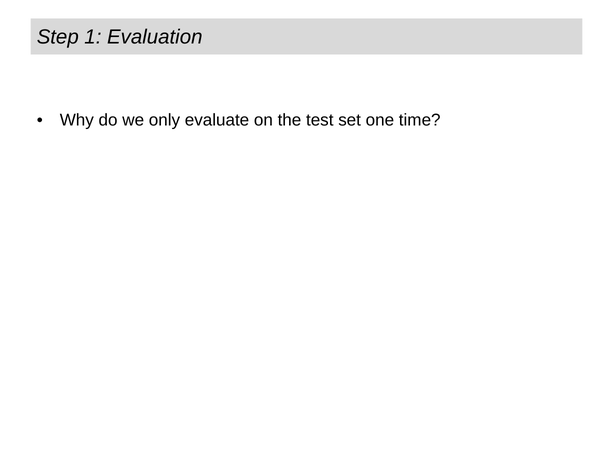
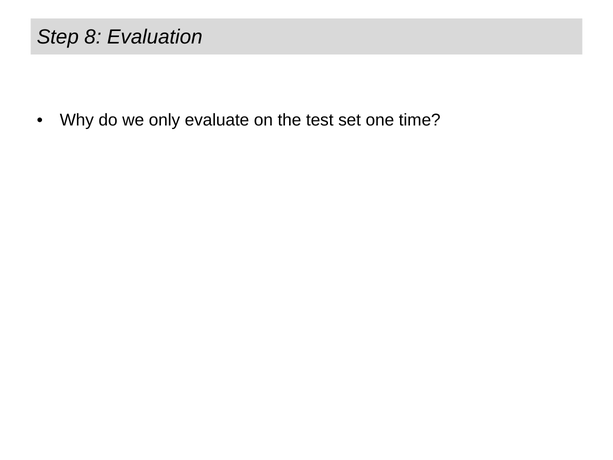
1: 1 -> 8 (93, 37)
